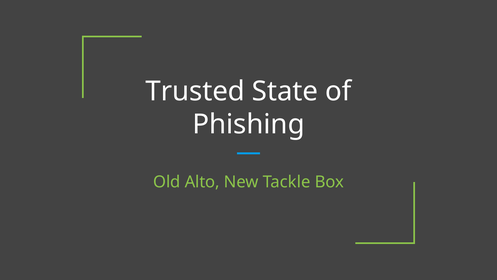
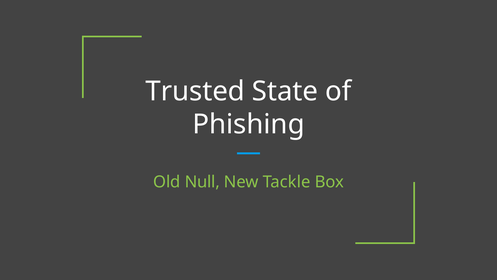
Alto: Alto -> Null (202, 182)
